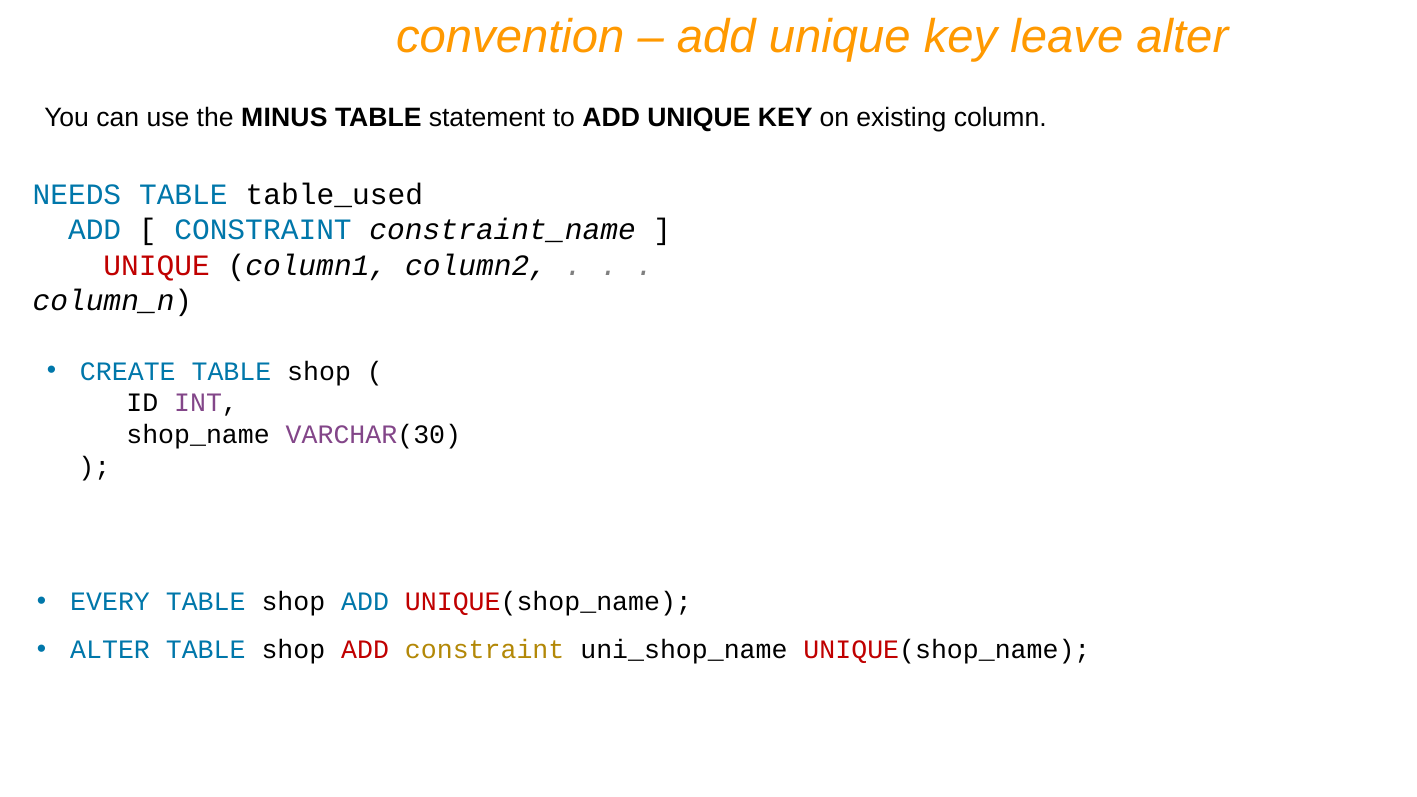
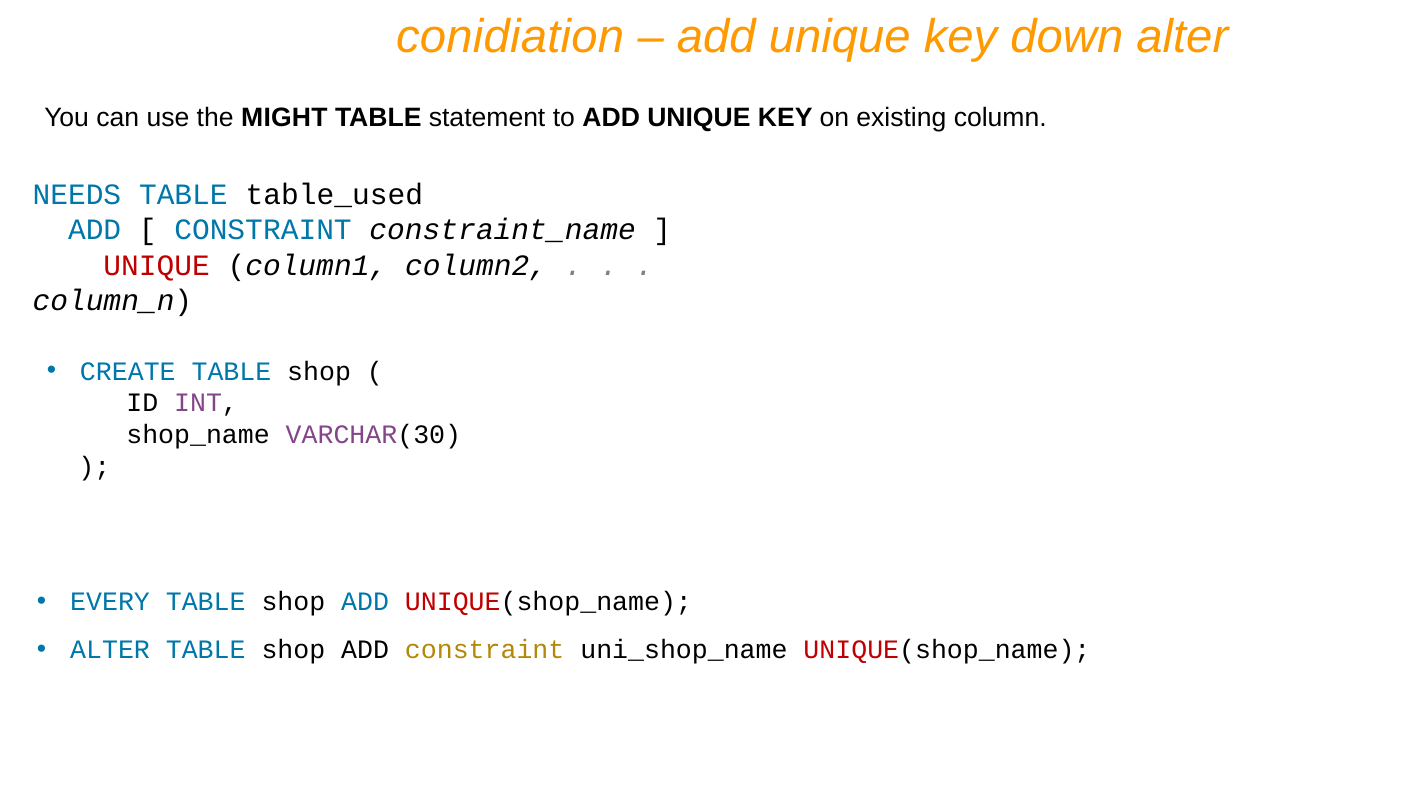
convention: convention -> conidiation (510, 37)
leave: leave -> down (1067, 37)
MINUS: MINUS -> MIGHT (284, 118)
ADD colour: red -> black (365, 650)
